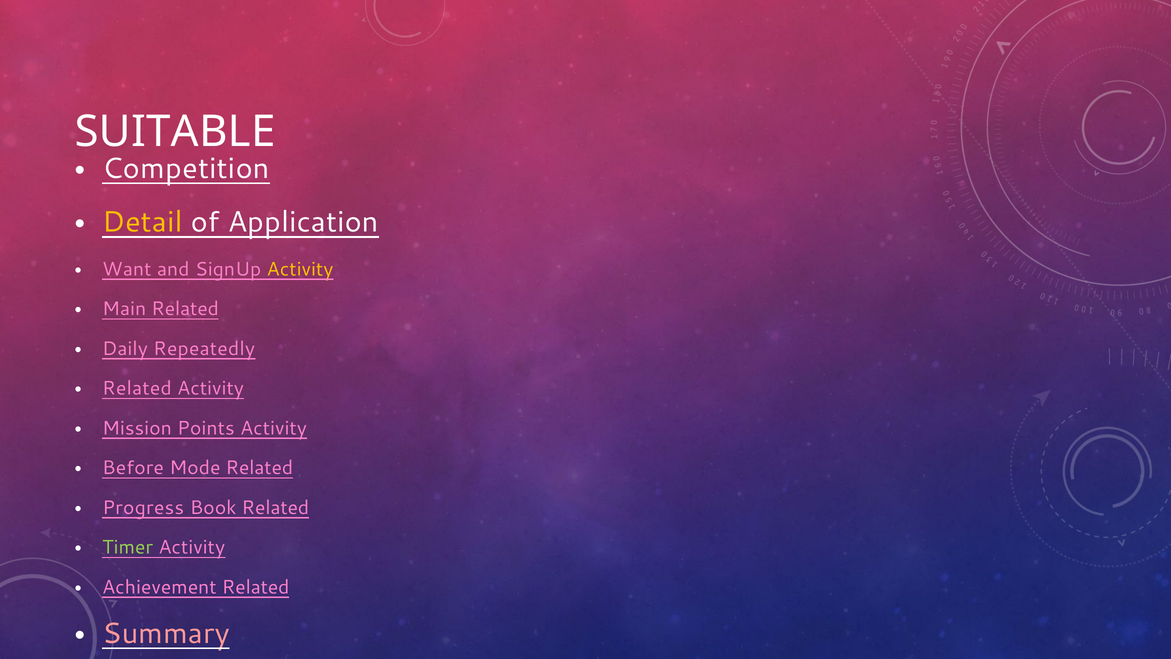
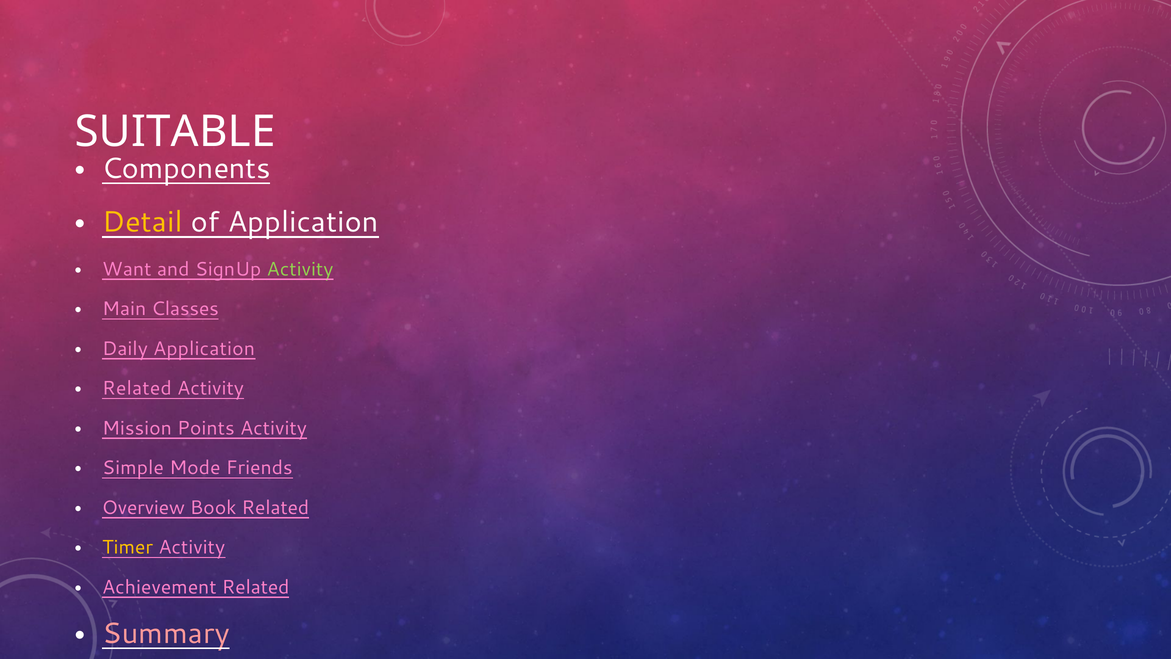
Competition: Competition -> Components (186, 168)
Activity colour: yellow -> light green (300, 269)
Main Related: Related -> Classes (185, 309)
Daily Repeatedly: Repeatedly -> Application (204, 349)
Before: Before -> Simple (133, 468)
Mode Related: Related -> Friends (259, 468)
Progress: Progress -> Overview (143, 508)
Timer colour: light green -> yellow (128, 547)
